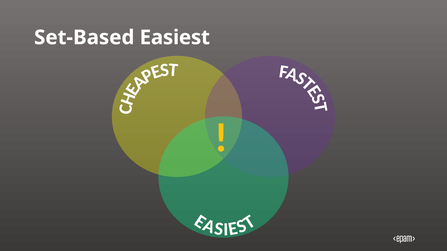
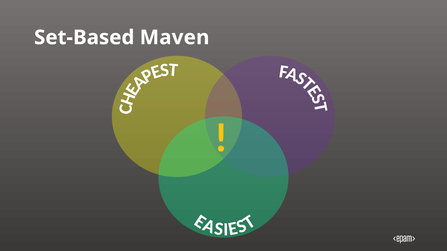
Easiest: Easiest -> Maven (175, 38)
